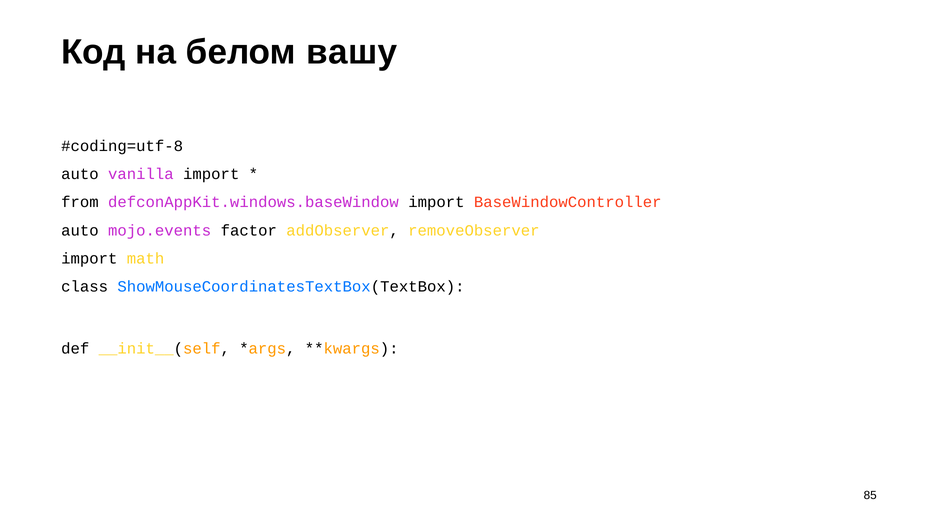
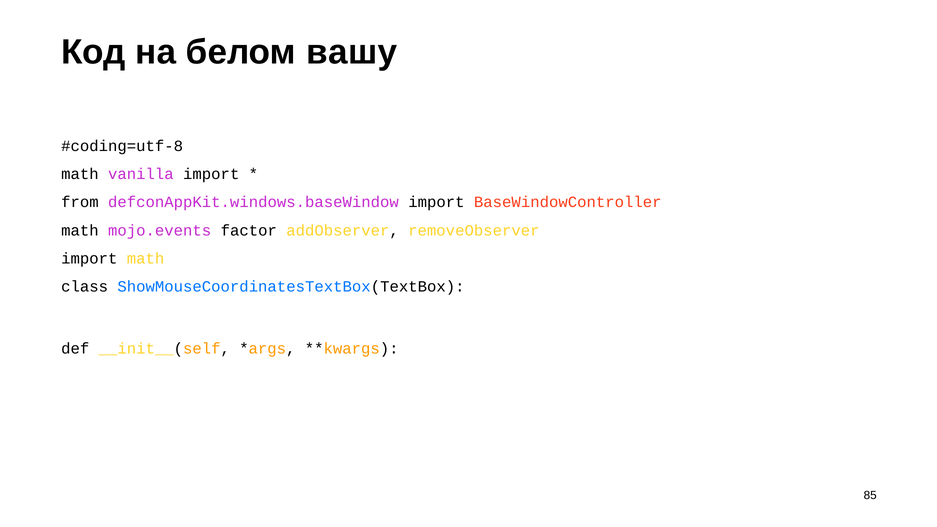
auto: auto -> math (80, 174)
auto: auto -> math (80, 230)
